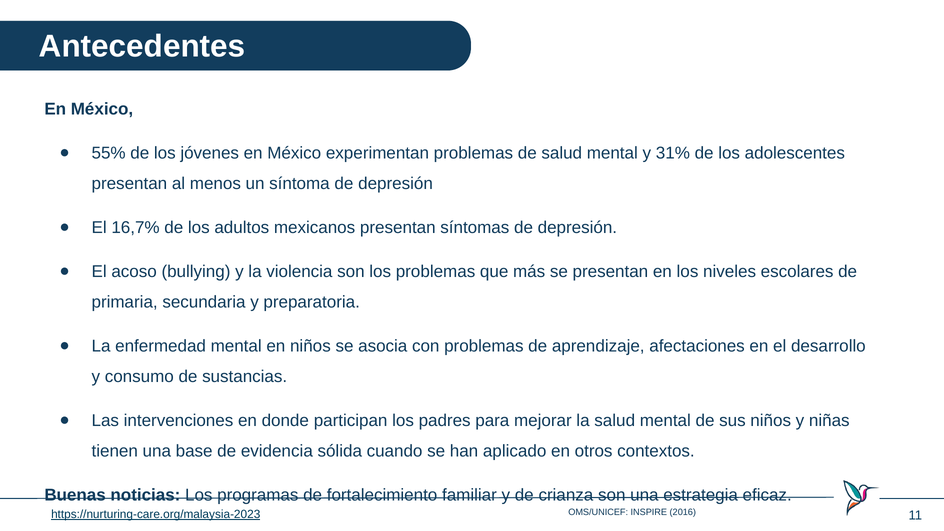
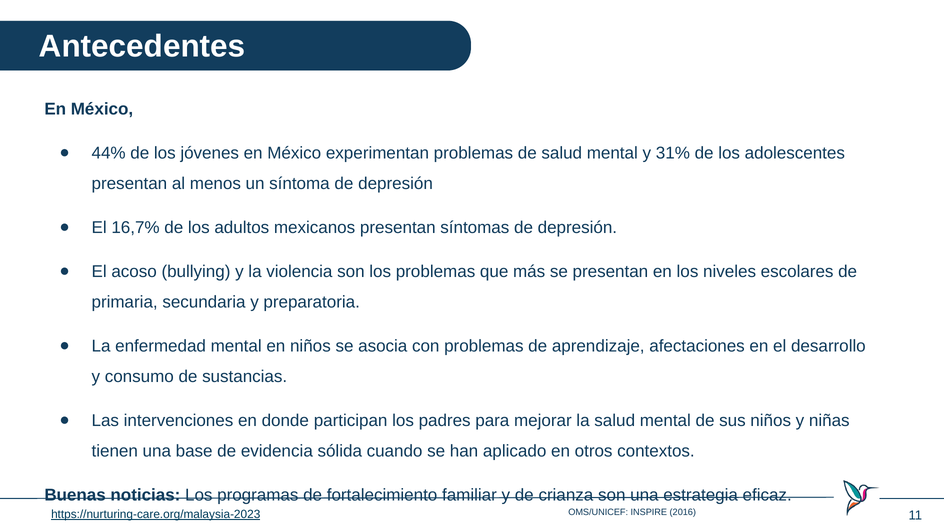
55%: 55% -> 44% (109, 153)
